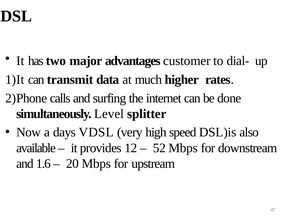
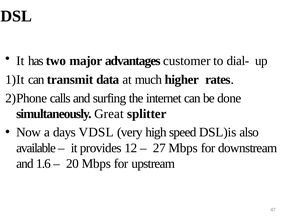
Level: Level -> Great (109, 114)
52: 52 -> 27 (159, 148)
